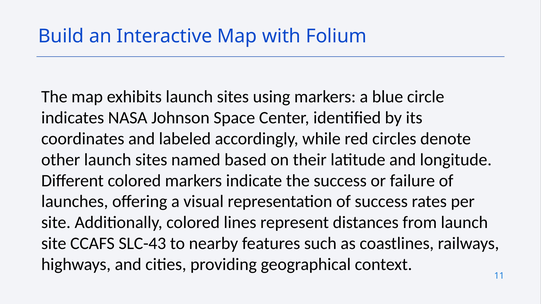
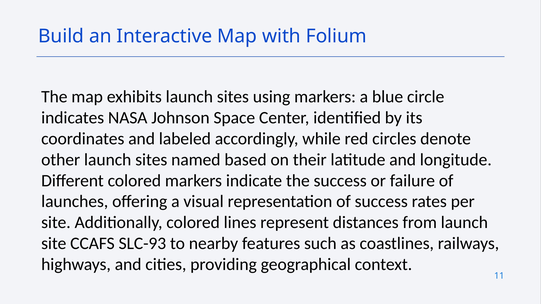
SLC-43: SLC-43 -> SLC-93 (142, 244)
